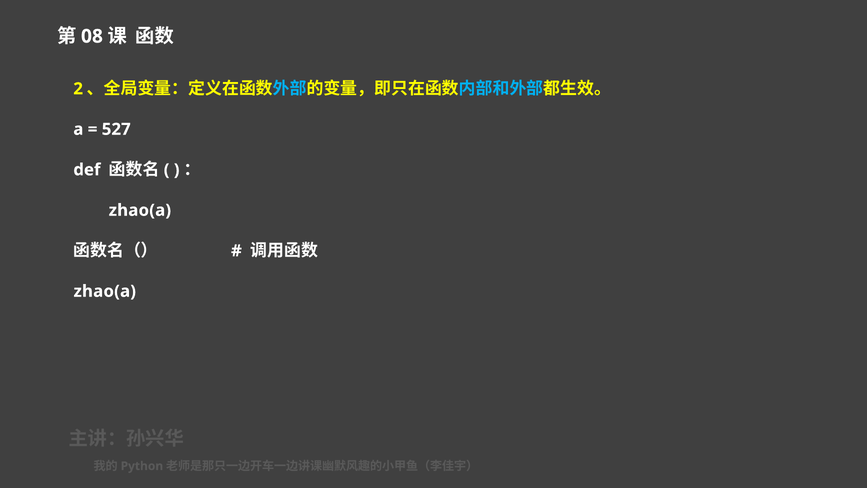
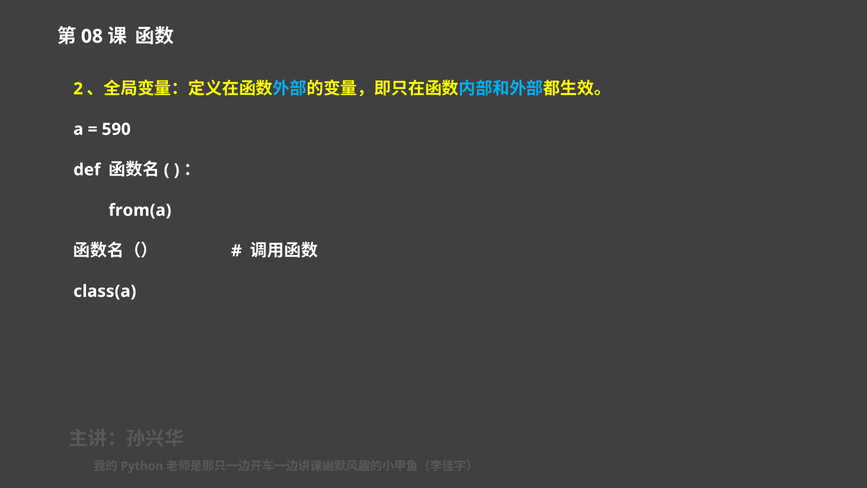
527: 527 -> 590 (116, 129)
zhao(a: zhao(a -> from(a (140, 210)
zhao(a: zhao(a -> class(a (105, 291)
